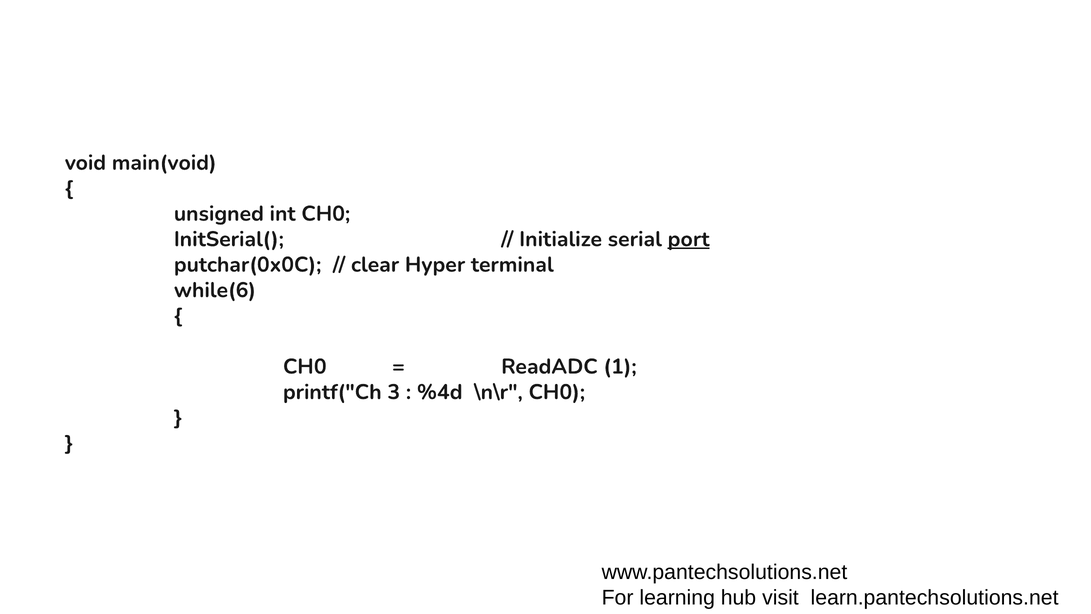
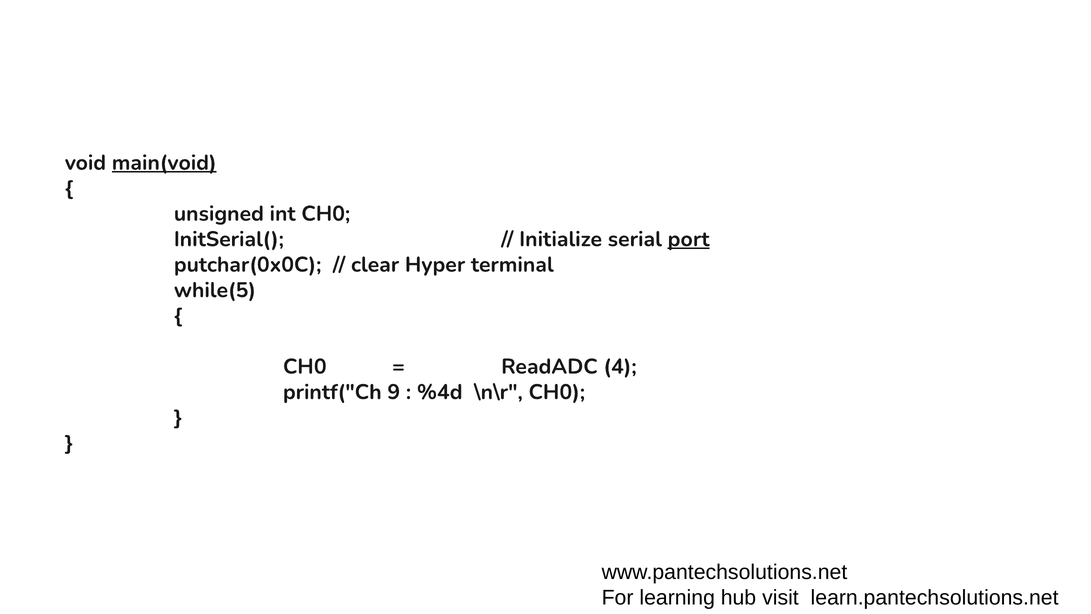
main(void underline: none -> present (164, 163)
while(6: while(6 -> while(5 (215, 290)
1: 1 -> 4 (620, 366)
3: 3 -> 9 (394, 392)
